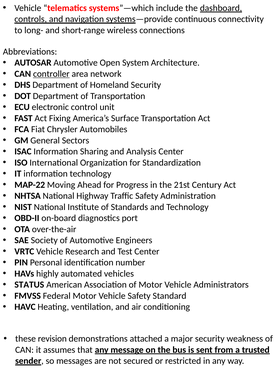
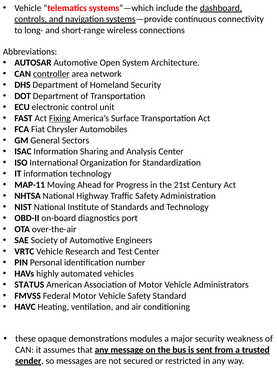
Fixing underline: none -> present (60, 118)
MAP-22: MAP-22 -> MAP-11 (30, 184)
revision: revision -> opaque (52, 338)
attached: attached -> modules (146, 338)
